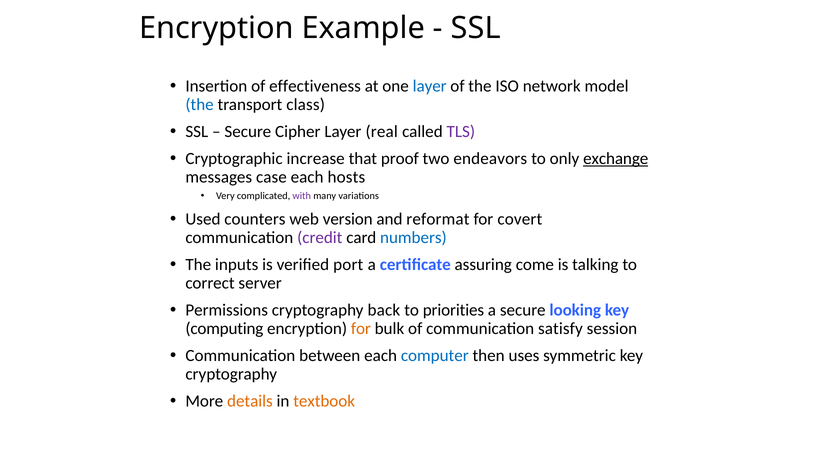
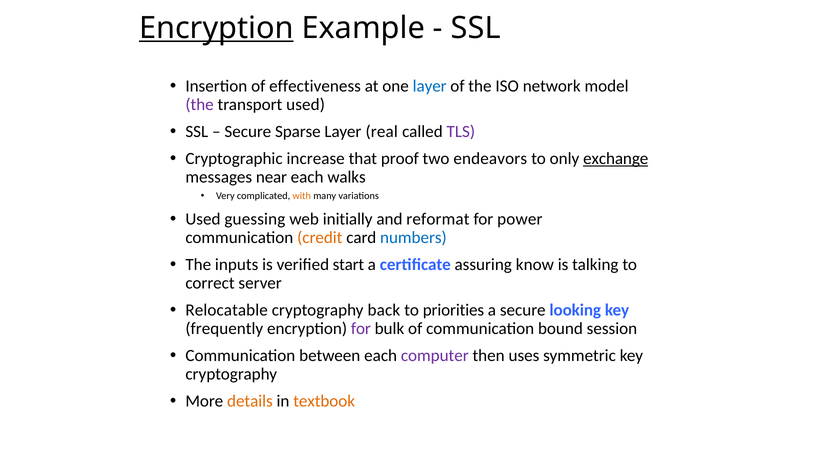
Encryption underline: none -> present (216, 28)
the colour: blue -> purple (200, 104)
transport class: class -> used (306, 104)
Cipher: Cipher -> Sparse (298, 131)
case: case -> near (272, 177)
hosts: hosts -> walks (347, 177)
with colour: purple -> orange (302, 196)
counters: counters -> guessing (255, 219)
version: version -> initially (348, 219)
covert: covert -> power (520, 219)
credit colour: purple -> orange (320, 237)
port: port -> start (348, 264)
come: come -> know (535, 264)
Permissions: Permissions -> Relocatable (227, 310)
computing: computing -> frequently (224, 328)
for colour: orange -> purple (361, 328)
satisfy: satisfy -> bound (560, 328)
computer colour: blue -> purple (435, 355)
